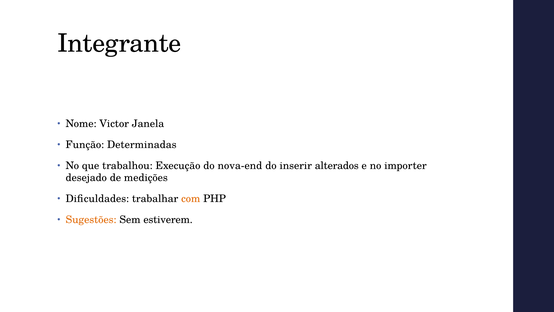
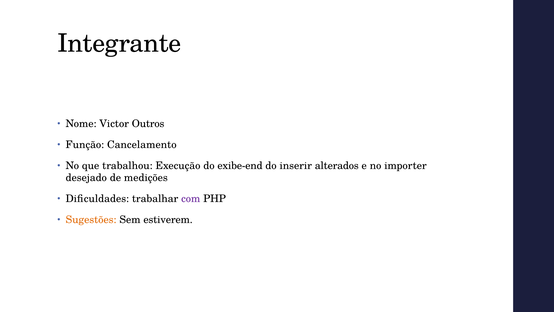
Janela: Janela -> Outros (148, 123)
Determinadas: Determinadas -> Cancelamento (142, 145)
nova-end: nova-end -> exibe-end (240, 166)
com colour: orange -> purple (191, 199)
